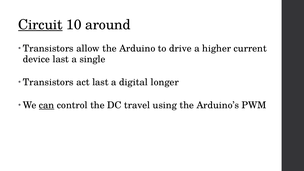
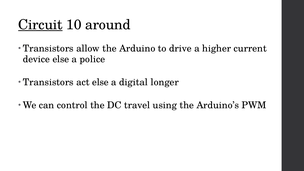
device last: last -> else (61, 59)
single: single -> police (92, 59)
act last: last -> else (100, 82)
can underline: present -> none (47, 105)
